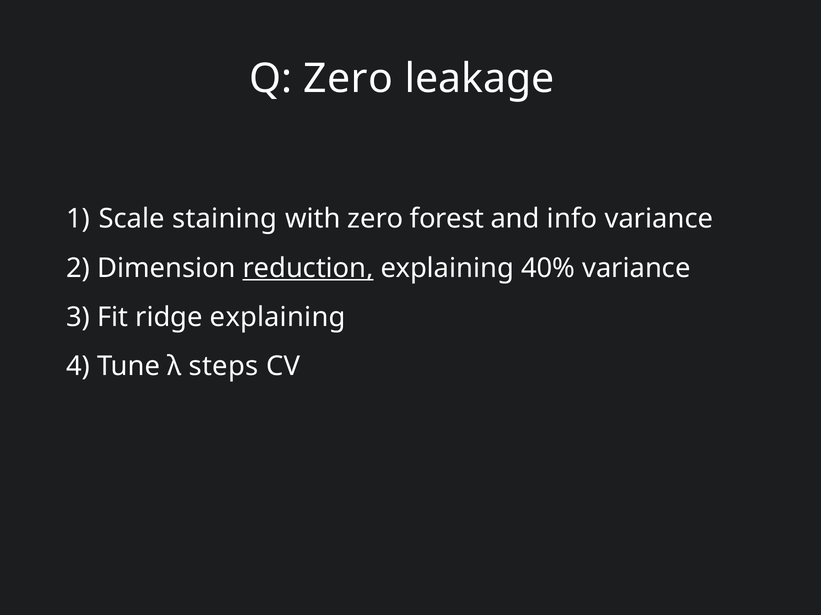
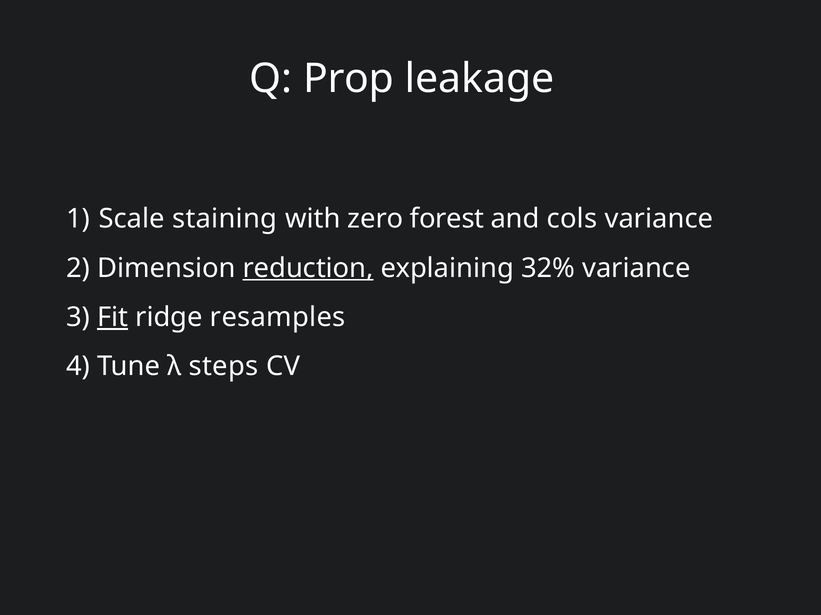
Q Zero: Zero -> Prop (349, 79)
info: info -> cols (572, 219)
40%: 40% -> 32% (548, 268)
Fit underline: none -> present (113, 318)
ridge explaining: explaining -> resamples (278, 318)
